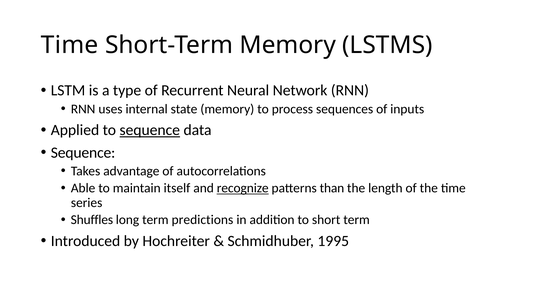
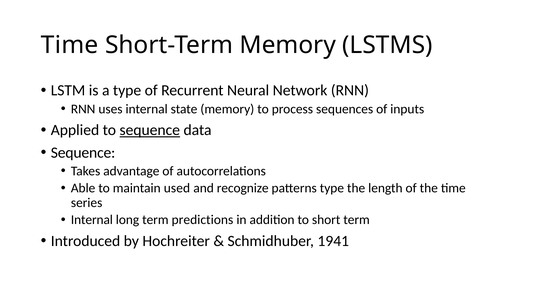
itself: itself -> used (177, 188)
recognize underline: present -> none (243, 188)
patterns than: than -> type (332, 188)
Shuffles: Shuffles -> Internal (92, 220)
1995: 1995 -> 1941 (333, 241)
